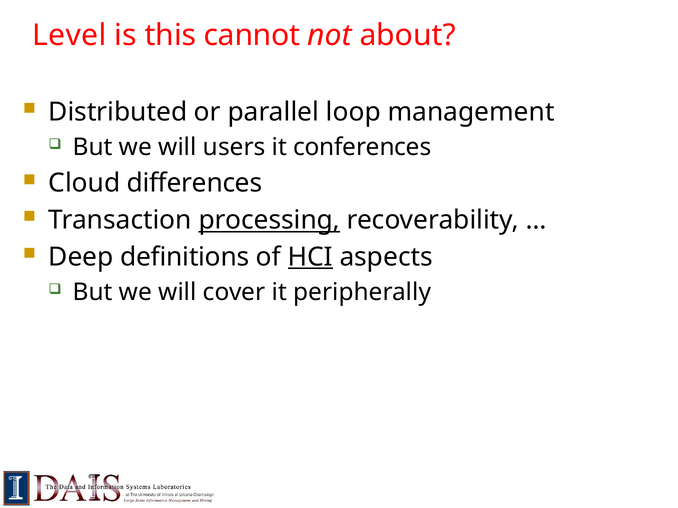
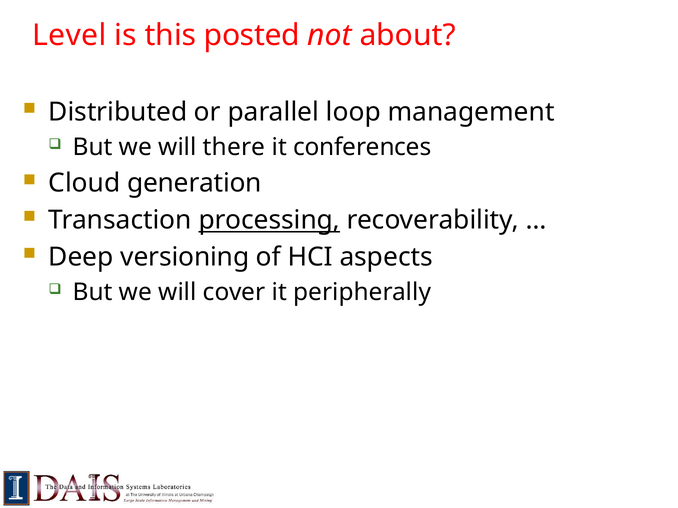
cannot: cannot -> posted (252, 35)
users: users -> there (234, 148)
differences: differences -> generation (194, 183)
definitions: definitions -> versioning (185, 257)
HCI underline: present -> none (310, 257)
